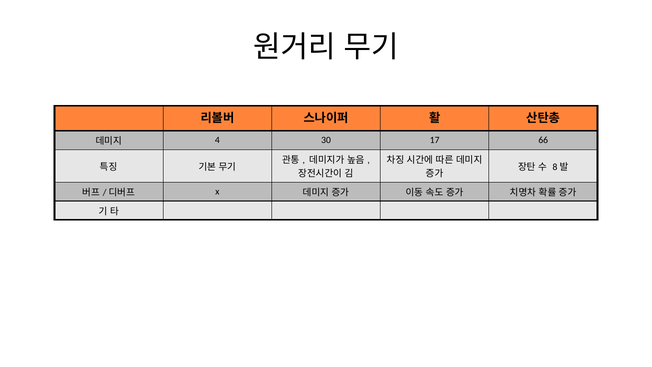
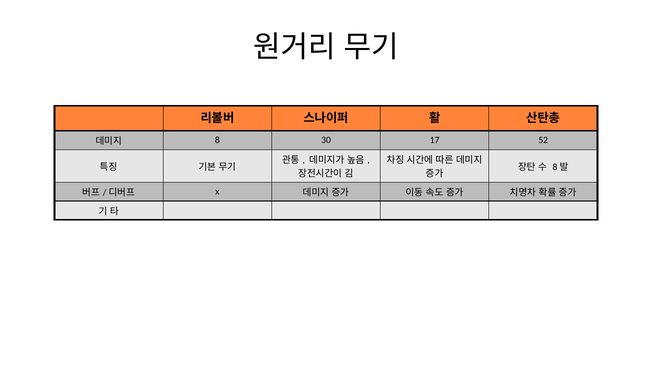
4: 4 -> 8 (217, 140)
66: 66 -> 52 (543, 140)
